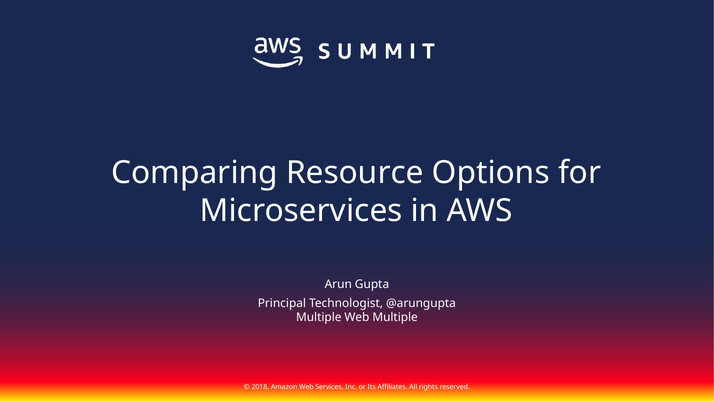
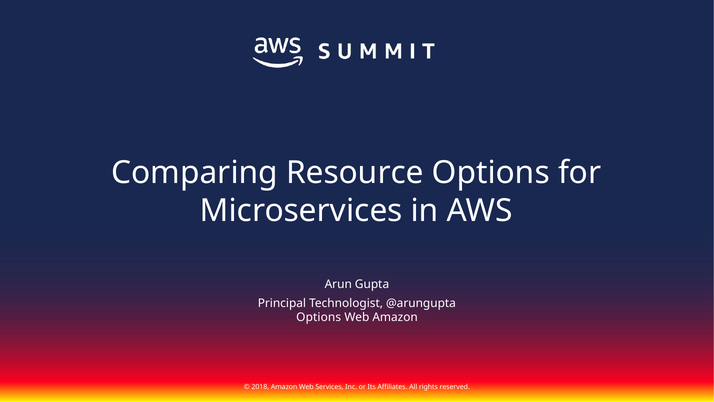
Multiple: Multiple -> Options (319, 317)
Web Multiple: Multiple -> Amazon (395, 317)
